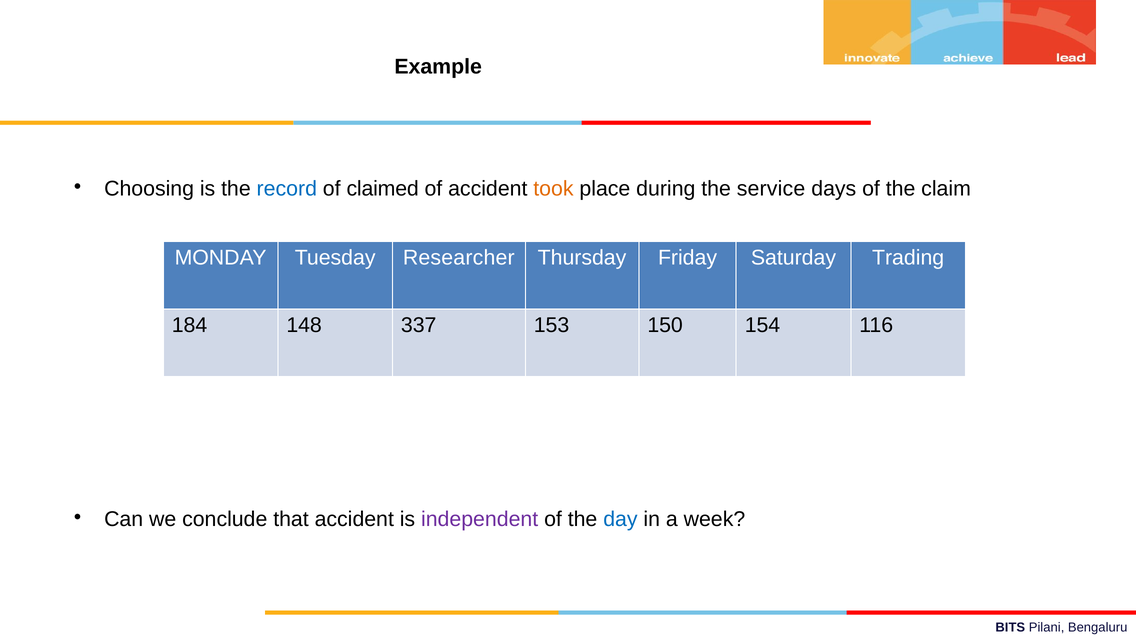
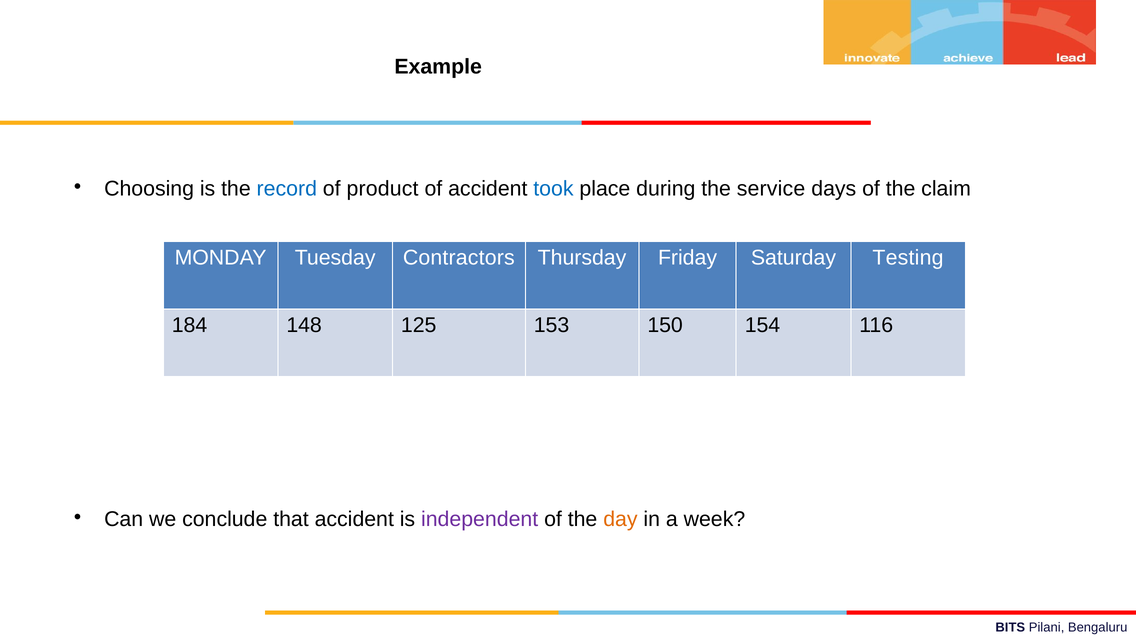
claimed: claimed -> product (382, 189)
took colour: orange -> blue (553, 189)
Researcher: Researcher -> Contractors (459, 258)
Trading: Trading -> Testing (908, 258)
337: 337 -> 125 (419, 325)
day colour: blue -> orange (620, 519)
